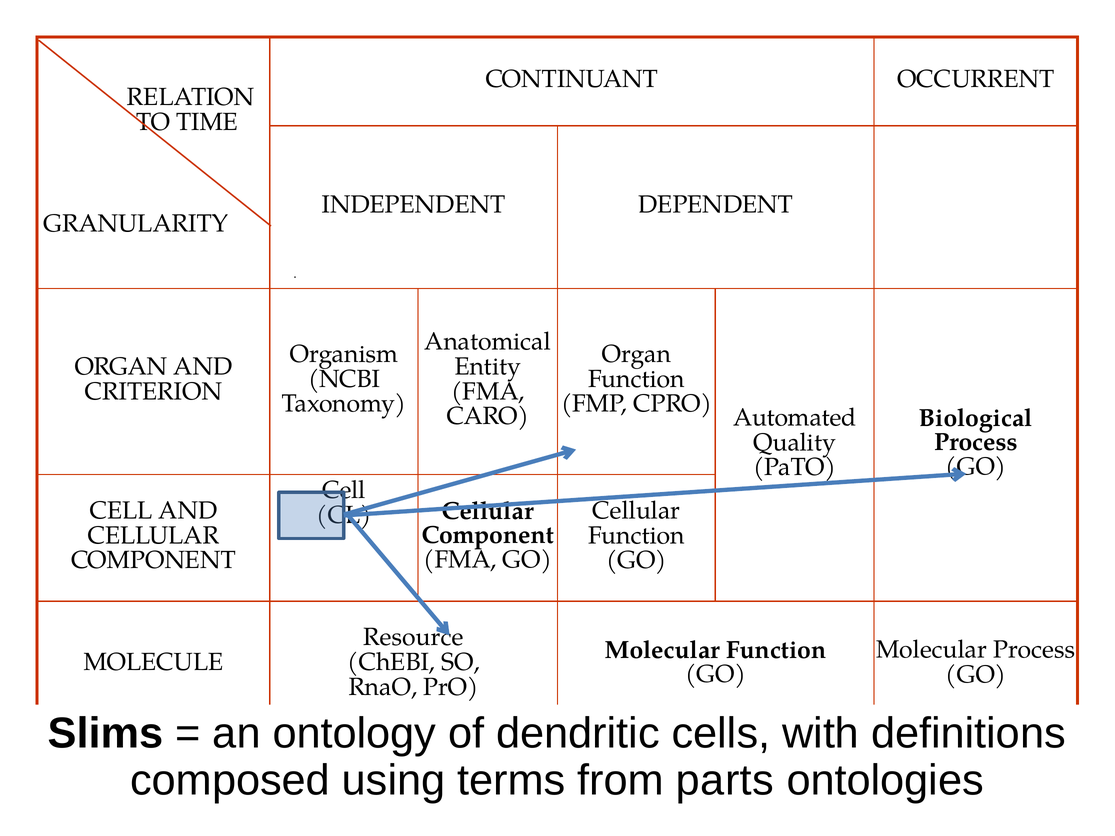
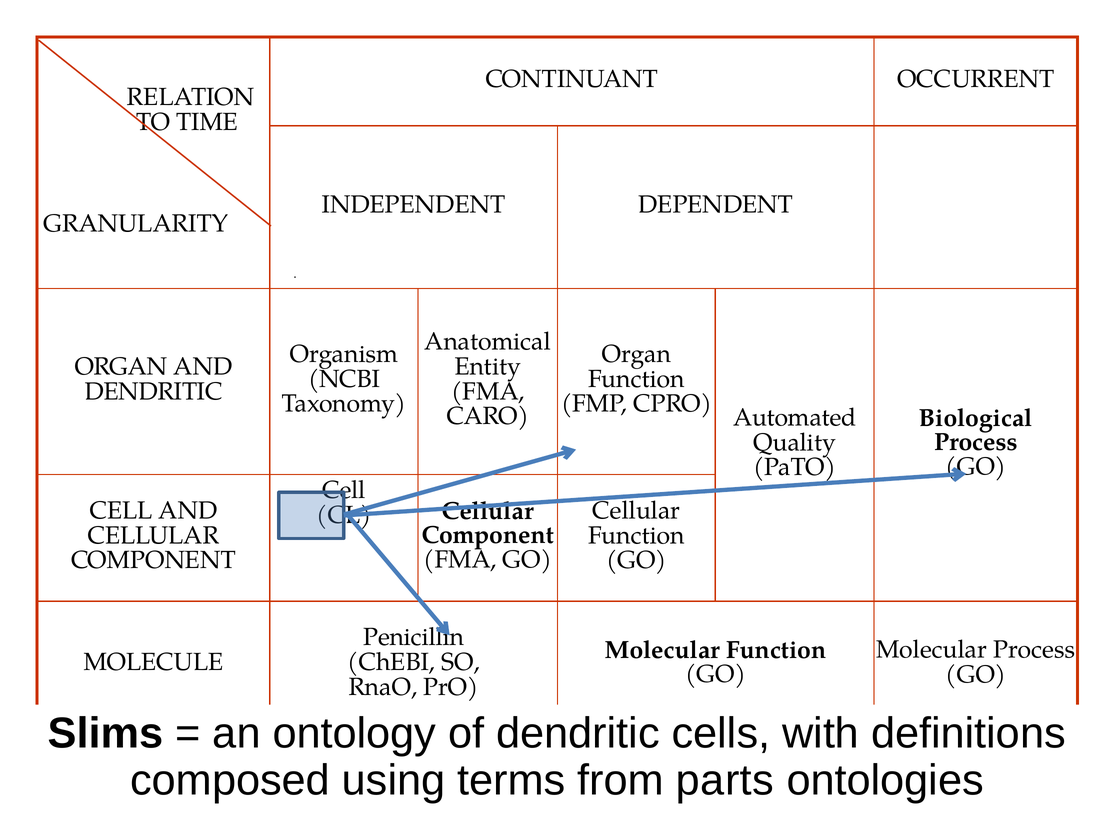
CRITERION: CRITERION -> DENDRITIC (154, 391)
Resource: Resource -> Penicillin (414, 638)
